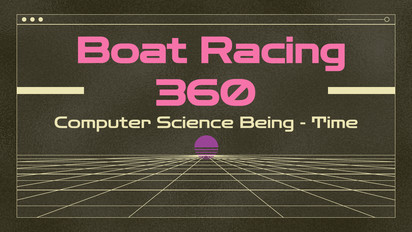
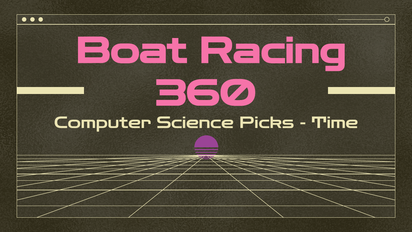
Being: Being -> Picks (267, 123)
